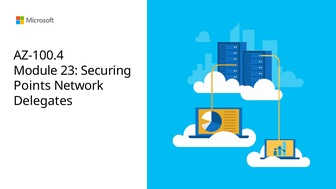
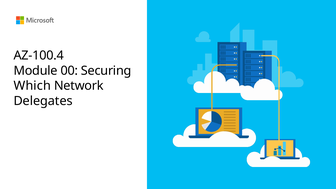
23: 23 -> 00 (69, 71)
Points: Points -> Which (32, 86)
